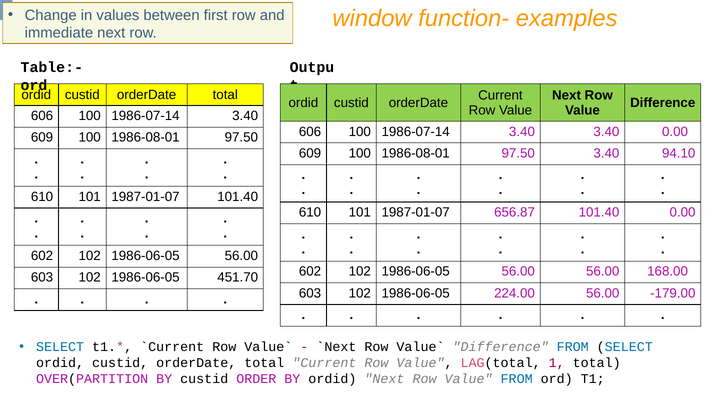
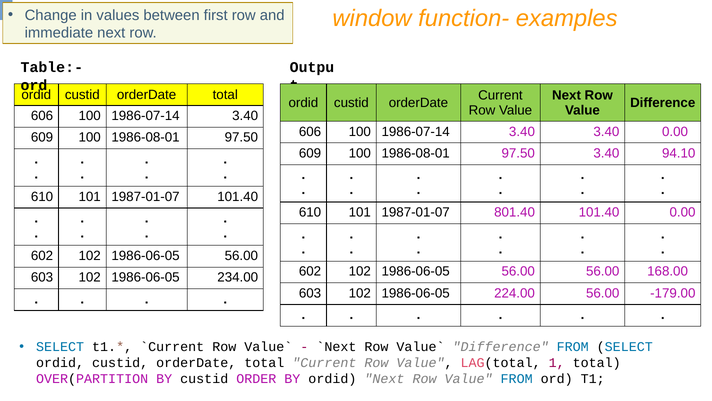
656.87: 656.87 -> 801.40 (515, 212)
451.70: 451.70 -> 234.00 (238, 277)
